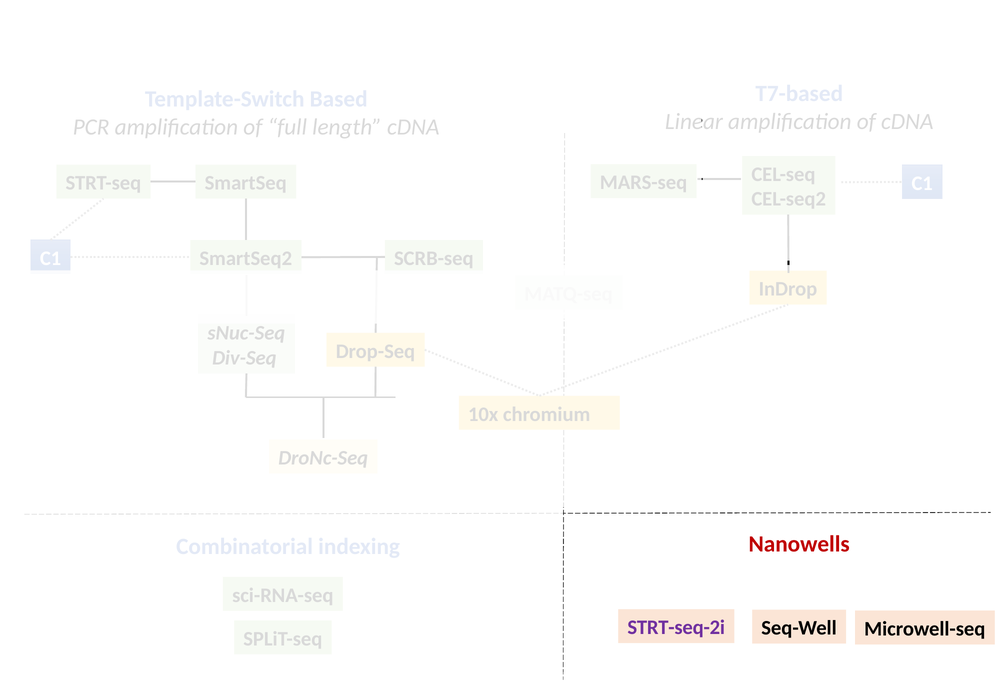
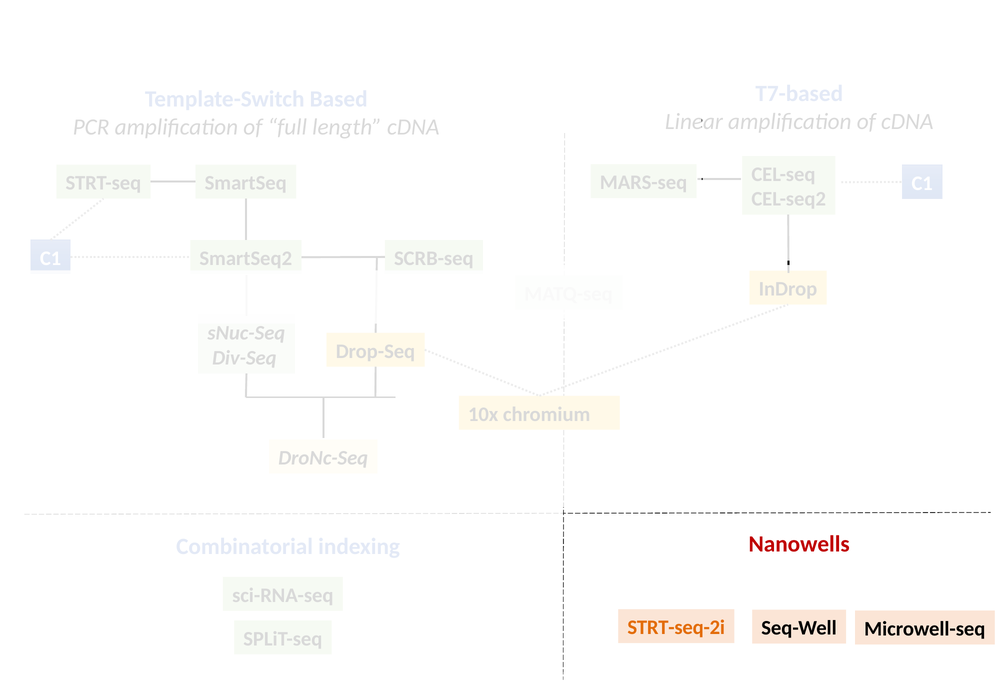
STRT-seq-2i colour: purple -> orange (676, 628)
